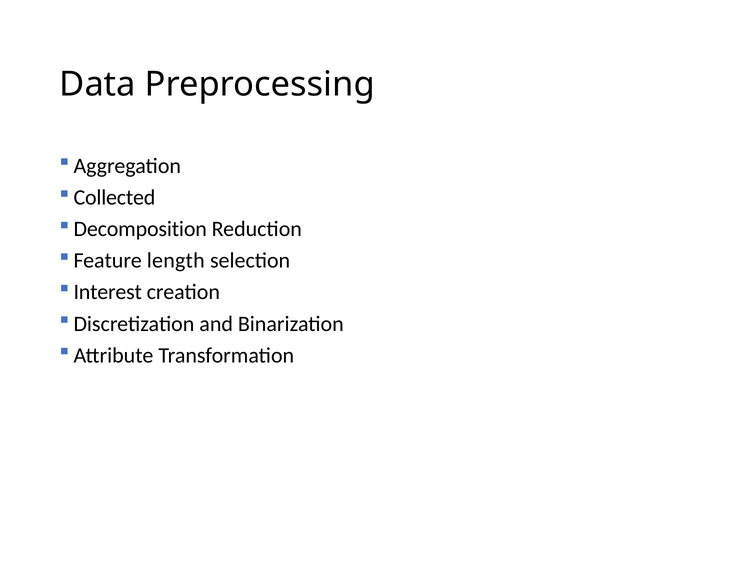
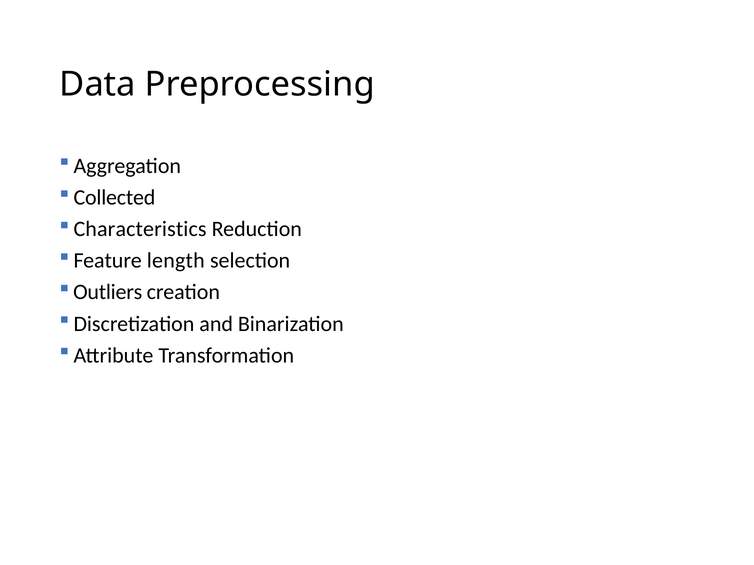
Decomposition: Decomposition -> Characteristics (140, 229)
Interest: Interest -> Outliers (108, 293)
